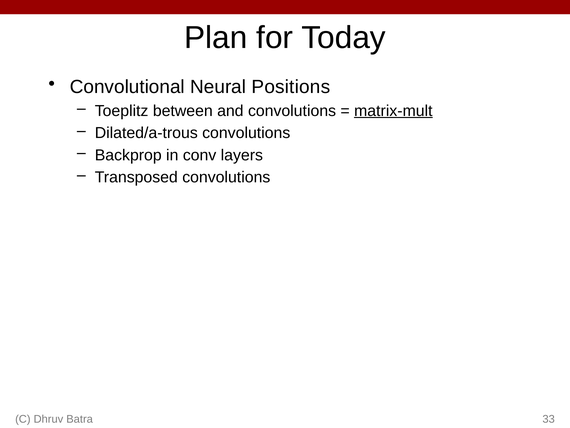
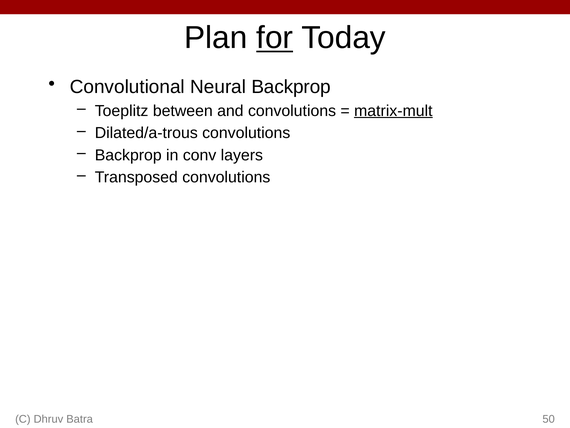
for underline: none -> present (275, 38)
Neural Positions: Positions -> Backprop (291, 87)
33: 33 -> 50 (549, 419)
